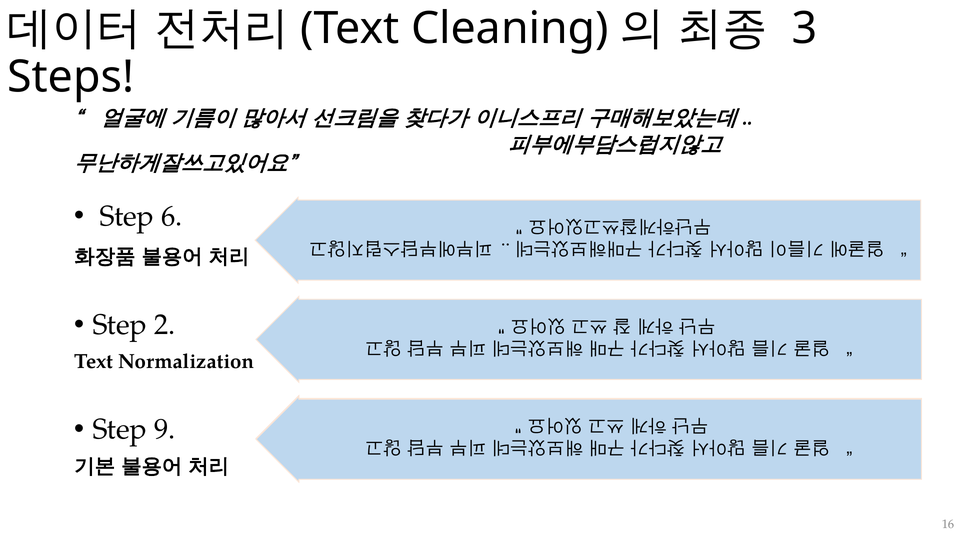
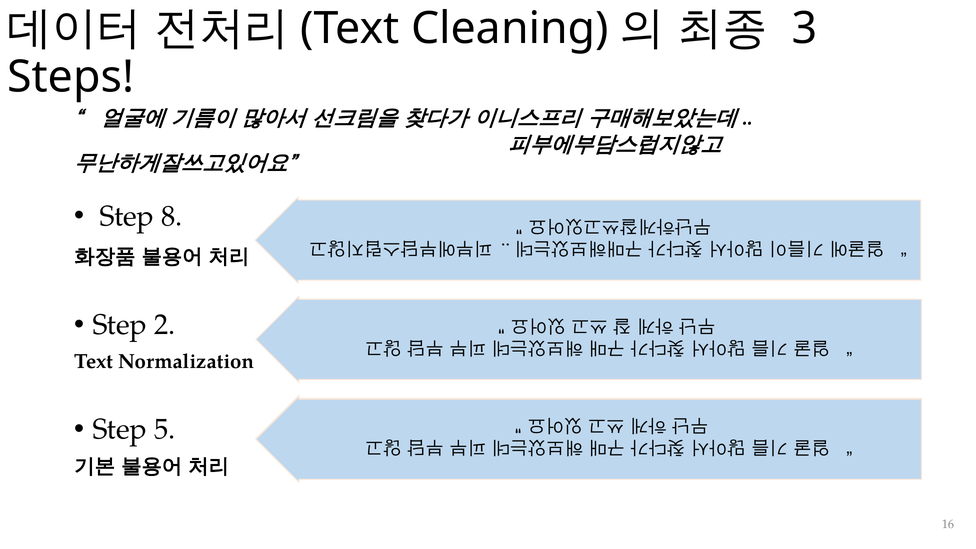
6: 6 -> 8 (172, 216)
9: 9 -> 5 (165, 429)
